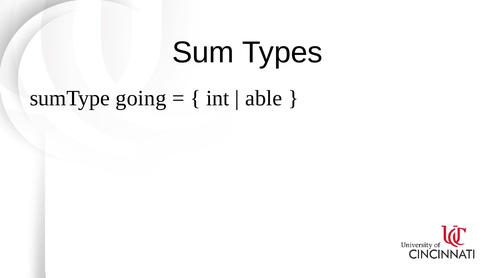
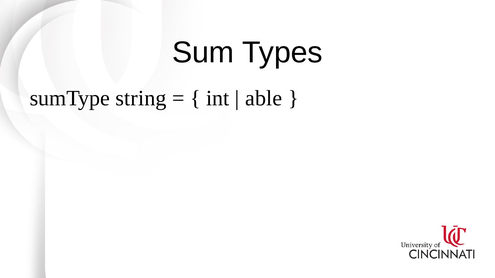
going: going -> string (141, 98)
